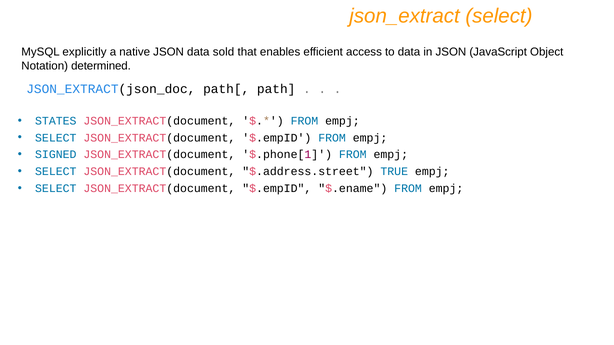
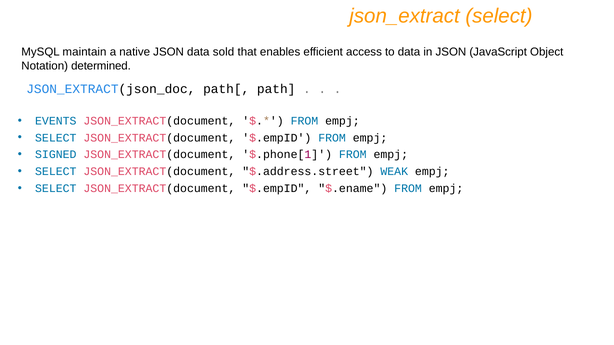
explicitly: explicitly -> maintain (84, 52)
STATES: STATES -> EVENTS (56, 121)
TRUE: TRUE -> WEAK (394, 172)
